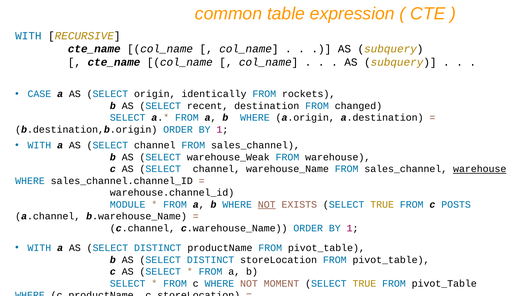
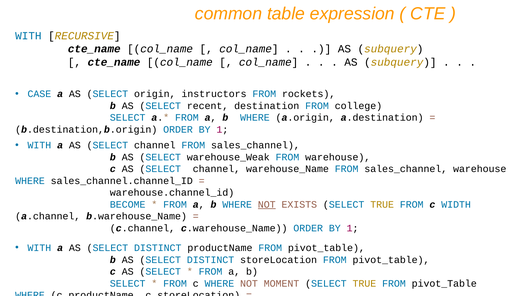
identically: identically -> instructors (214, 94)
changed: changed -> college (358, 106)
warehouse underline: present -> none (480, 169)
MODULE: MODULE -> BECOME (128, 204)
POSTS: POSTS -> WIDTH (456, 204)
